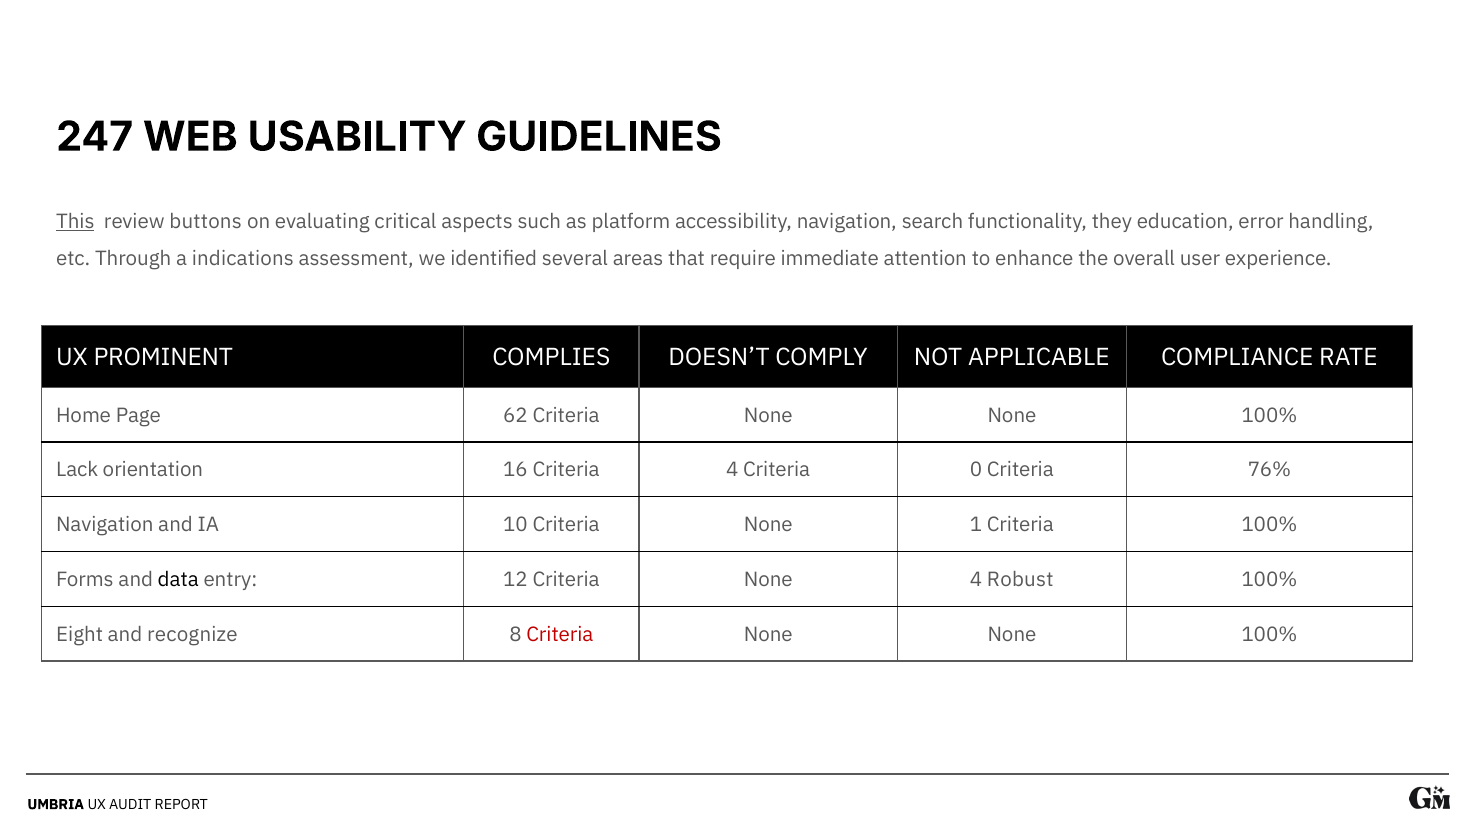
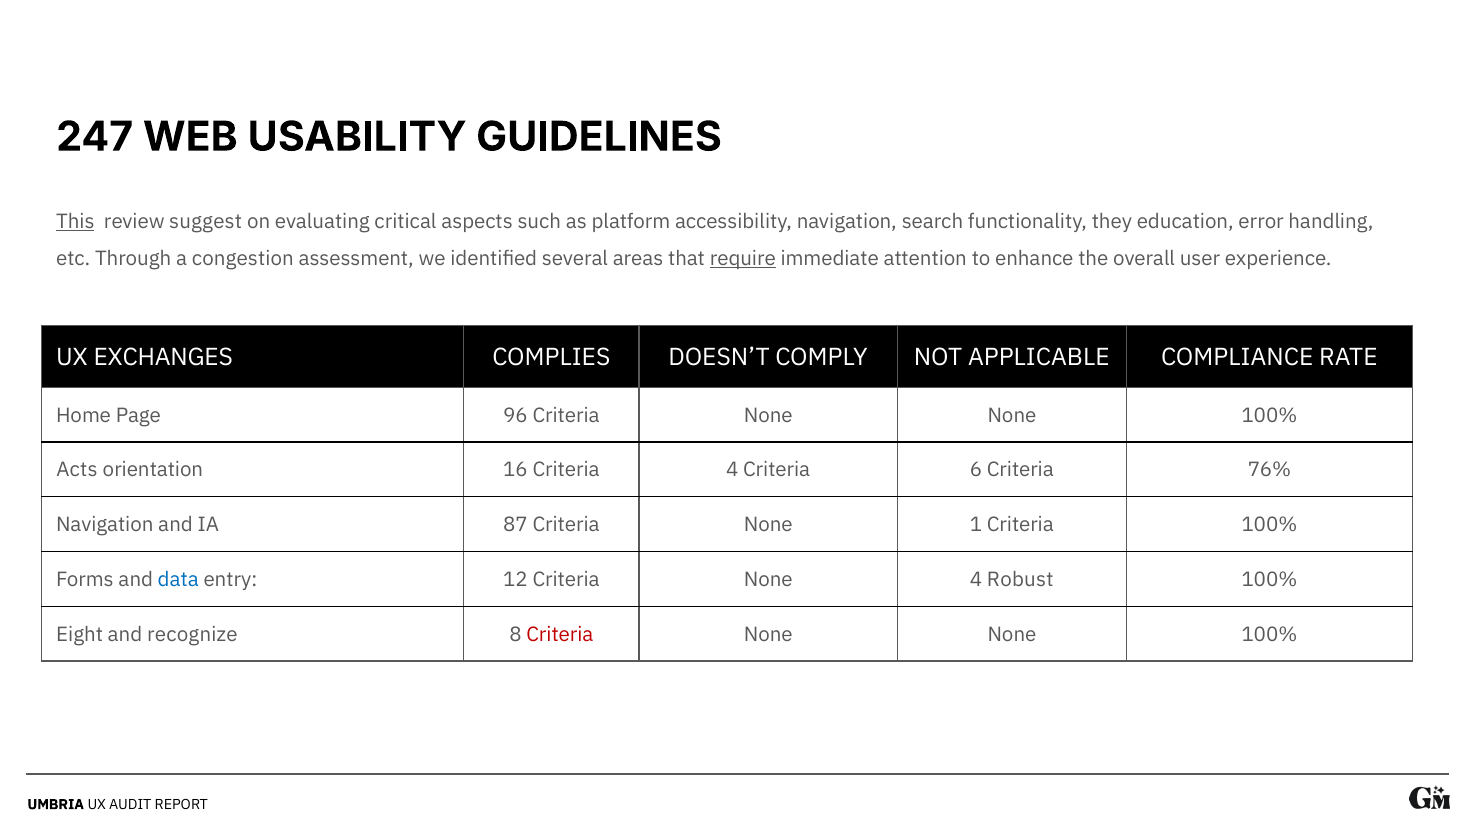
buttons: buttons -> suggest (206, 222)
indications: indications -> congestion (243, 259)
require underline: none -> present (743, 259)
PROMINENT: PROMINENT -> EXCHANGES (163, 357)
62: 62 -> 96 (515, 415)
Lack: Lack -> Acts (77, 470)
0: 0 -> 6 (976, 470)
10: 10 -> 87 (515, 525)
data colour: black -> blue (178, 580)
